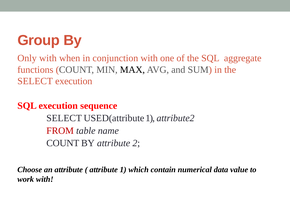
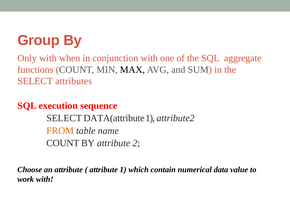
SELECT execution: execution -> attributes (74, 81)
USED(attribute: USED(attribute -> DATA(attribute (114, 118)
FROM colour: red -> orange (60, 131)
